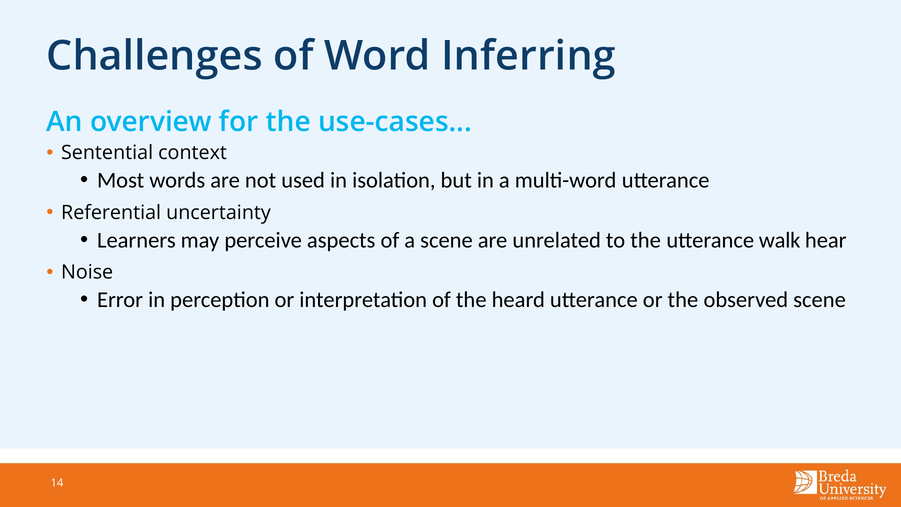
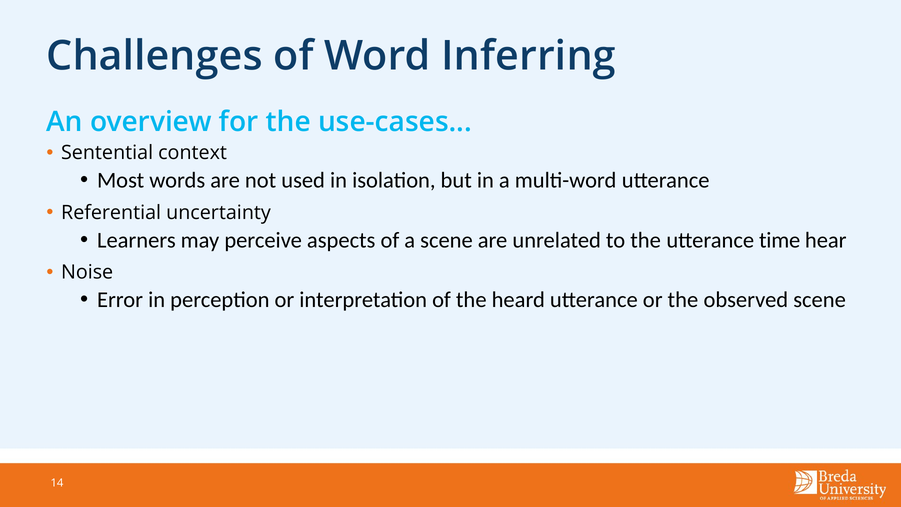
walk: walk -> time (780, 240)
